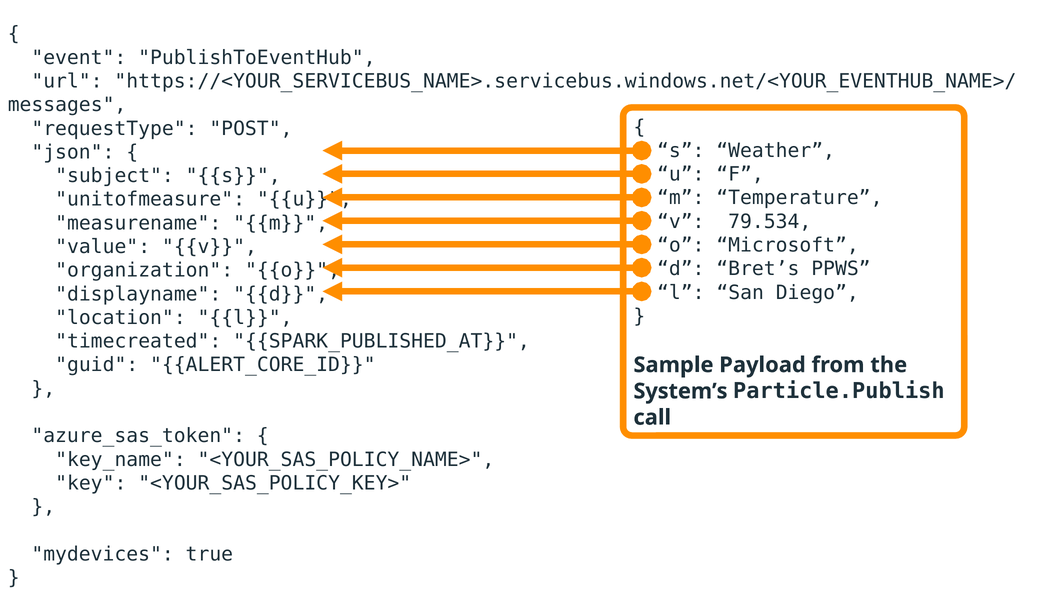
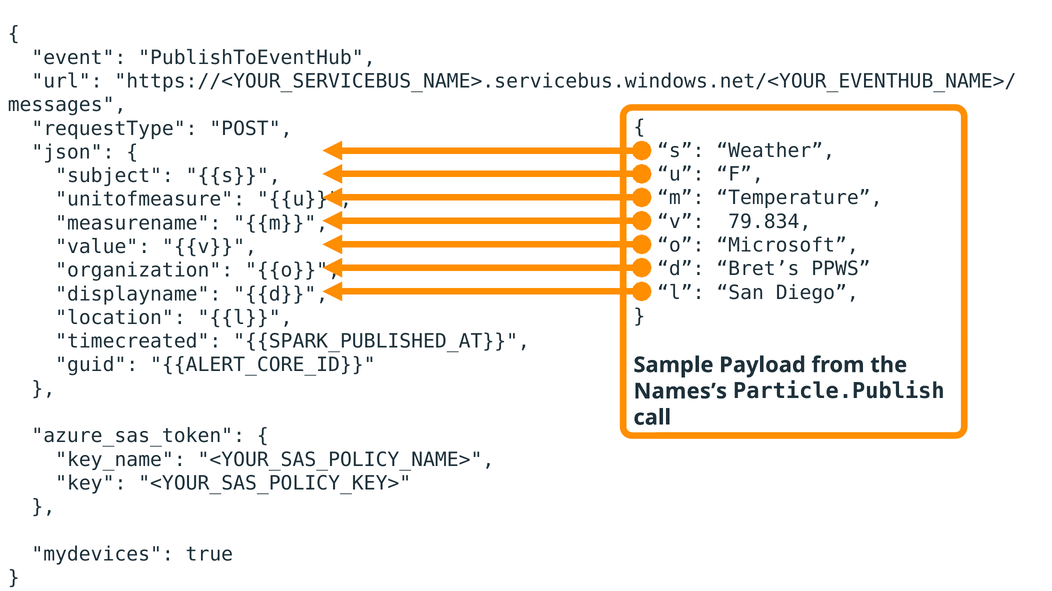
79.534: 79.534 -> 79.834 (770, 222)
System’s: System’s -> Names’s (680, 392)
